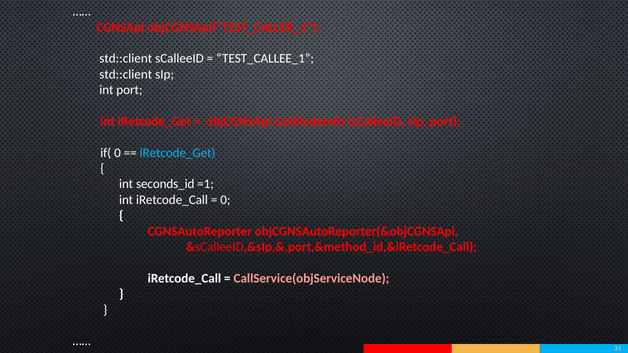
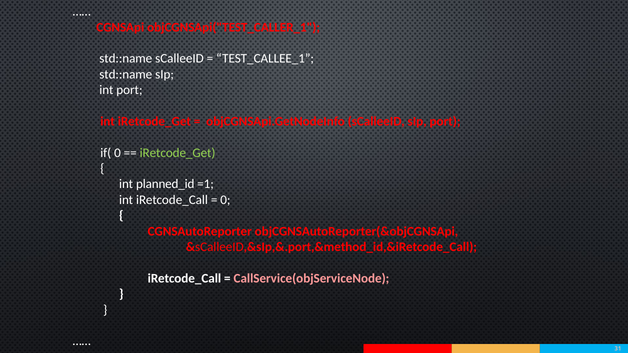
std::client: std::client -> std::name (126, 59)
std::client: std::client -> std::name (126, 74)
iRetcode_Get colour: light blue -> light green (178, 153)
seconds_id: seconds_id -> planned_id (165, 184)
